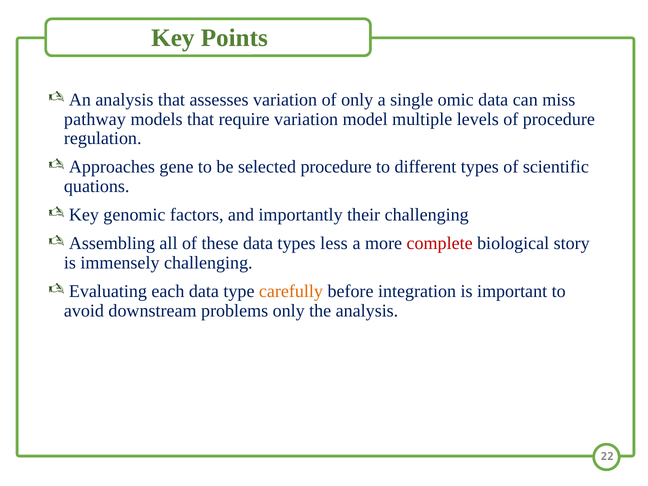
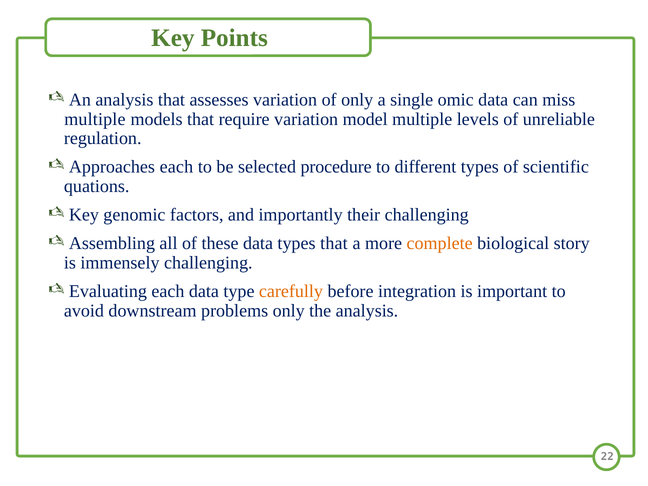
pathway: pathway -> multiple (95, 119)
of procedure: procedure -> unreliable (559, 119)
Approaches gene: gene -> each (176, 167)
types less: less -> that (334, 243)
complete colour: red -> orange (440, 243)
